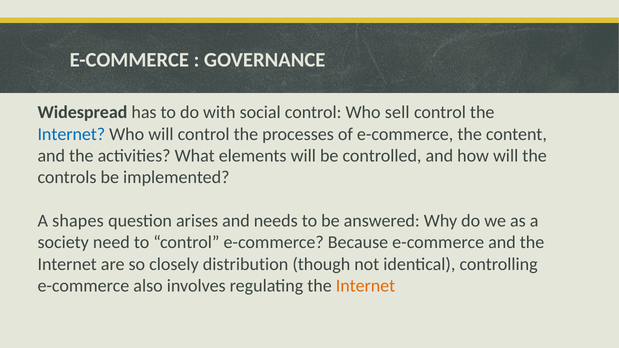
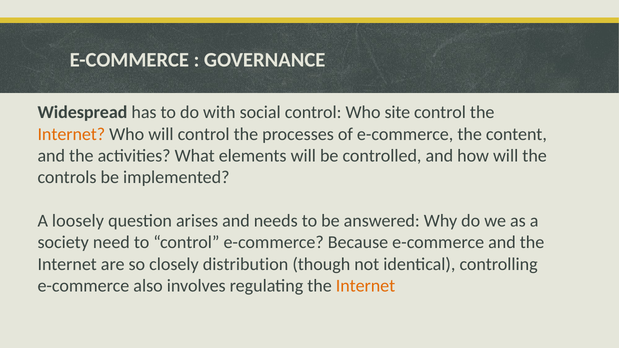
sell: sell -> site (397, 113)
Internet colour: blue -> orange (71, 134)
shapes: shapes -> loosely (78, 221)
